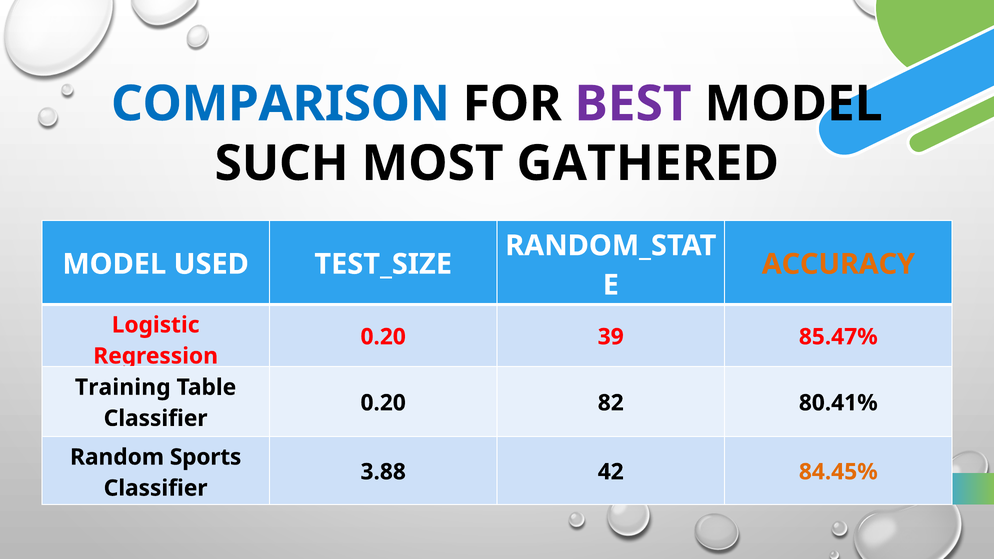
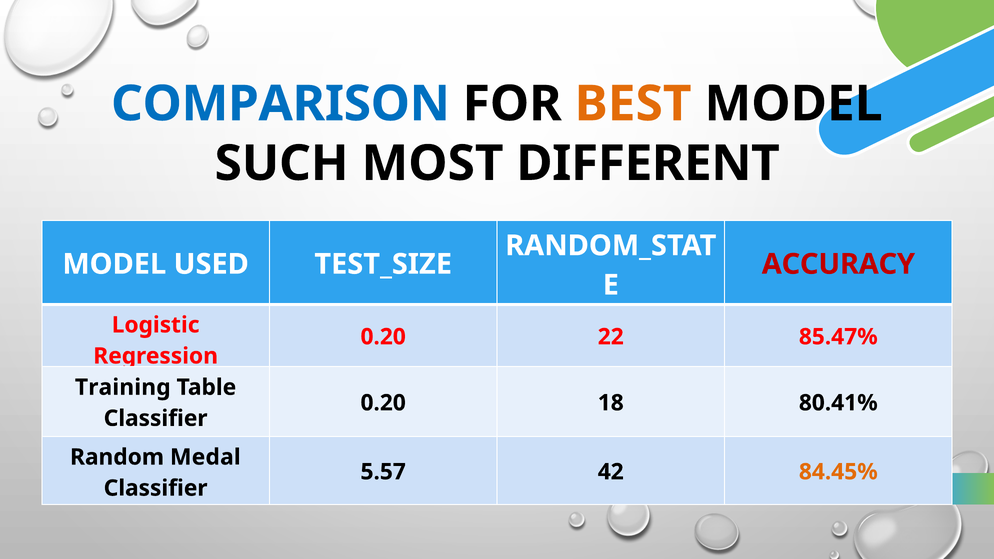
BEST colour: purple -> orange (633, 104)
GATHERED: GATHERED -> DIFFERENT (648, 164)
ACCURACY colour: orange -> red (838, 264)
39: 39 -> 22 (611, 337)
82: 82 -> 18 (611, 403)
Sports: Sports -> Medal (205, 457)
3.88: 3.88 -> 5.57 (383, 472)
